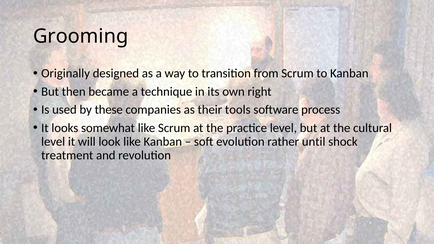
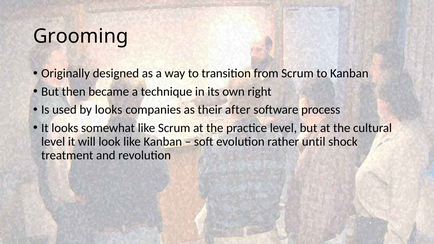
by these: these -> looks (109, 110)
tools: tools -> after (238, 110)
